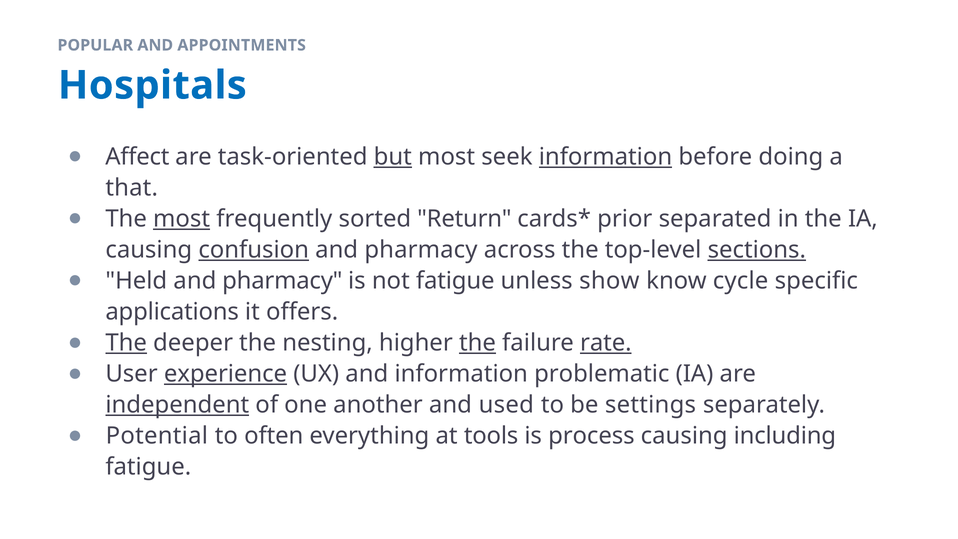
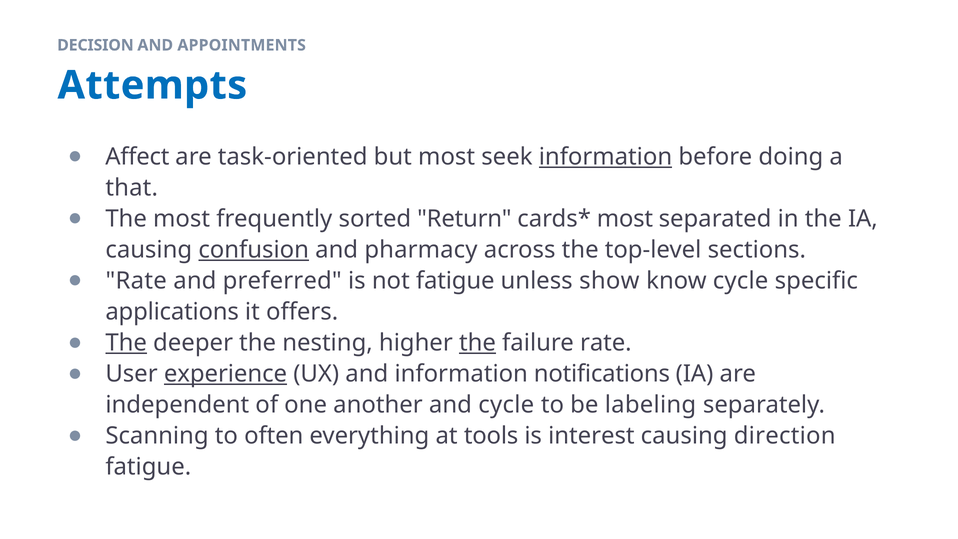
POPULAR: POPULAR -> DECISION (95, 45)
Hospitals: Hospitals -> Attempts (152, 85)
but underline: present -> none (393, 157)
most underline: present -> none (182, 219)
prior: prior -> most (625, 219)
sections underline: present -> none (757, 250)
Held: Held -> Rate (136, 281)
pharmacy: pharmacy -> preferred (282, 281)
rate underline: present -> none (606, 343)
problematic: problematic -> notifications (602, 374)
independent underline: present -> none (177, 405)
and used: used -> cycle (506, 405)
settings: settings -> labeling (651, 405)
Potential: Potential -> Scanning (157, 436)
process: process -> interest (591, 436)
including: including -> direction (785, 436)
